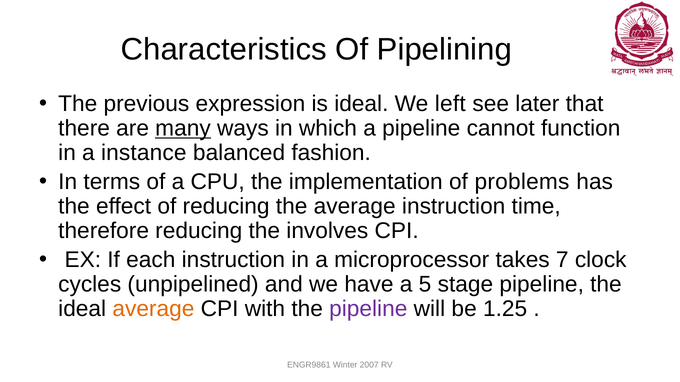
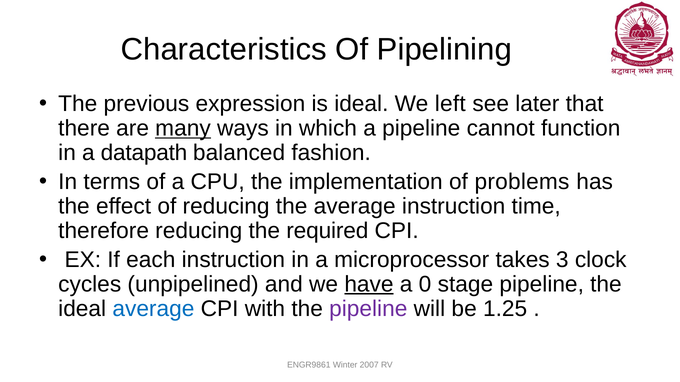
instance: instance -> datapath (144, 153)
involves: involves -> required (327, 231)
7: 7 -> 3 (562, 260)
have underline: none -> present (369, 285)
5: 5 -> 0 (425, 285)
average colour: orange -> blue (153, 309)
